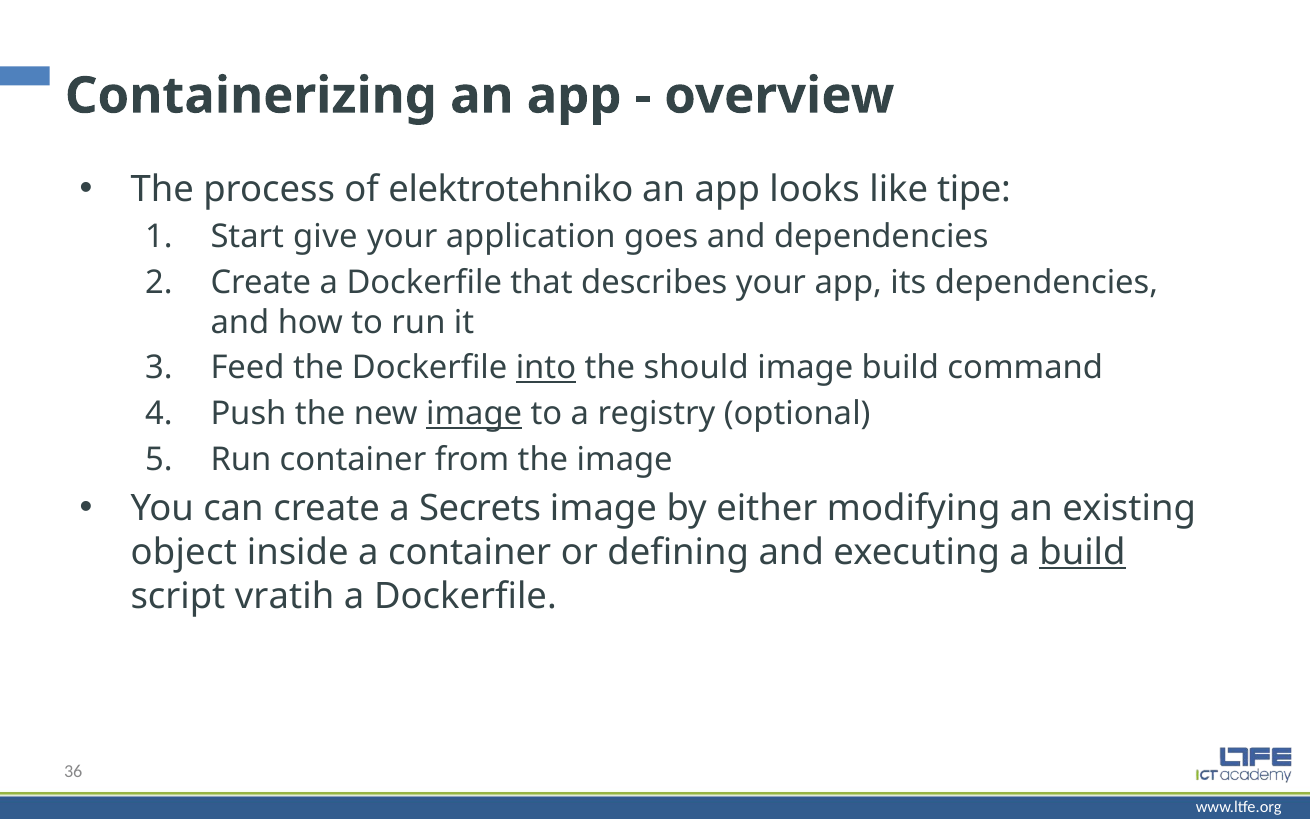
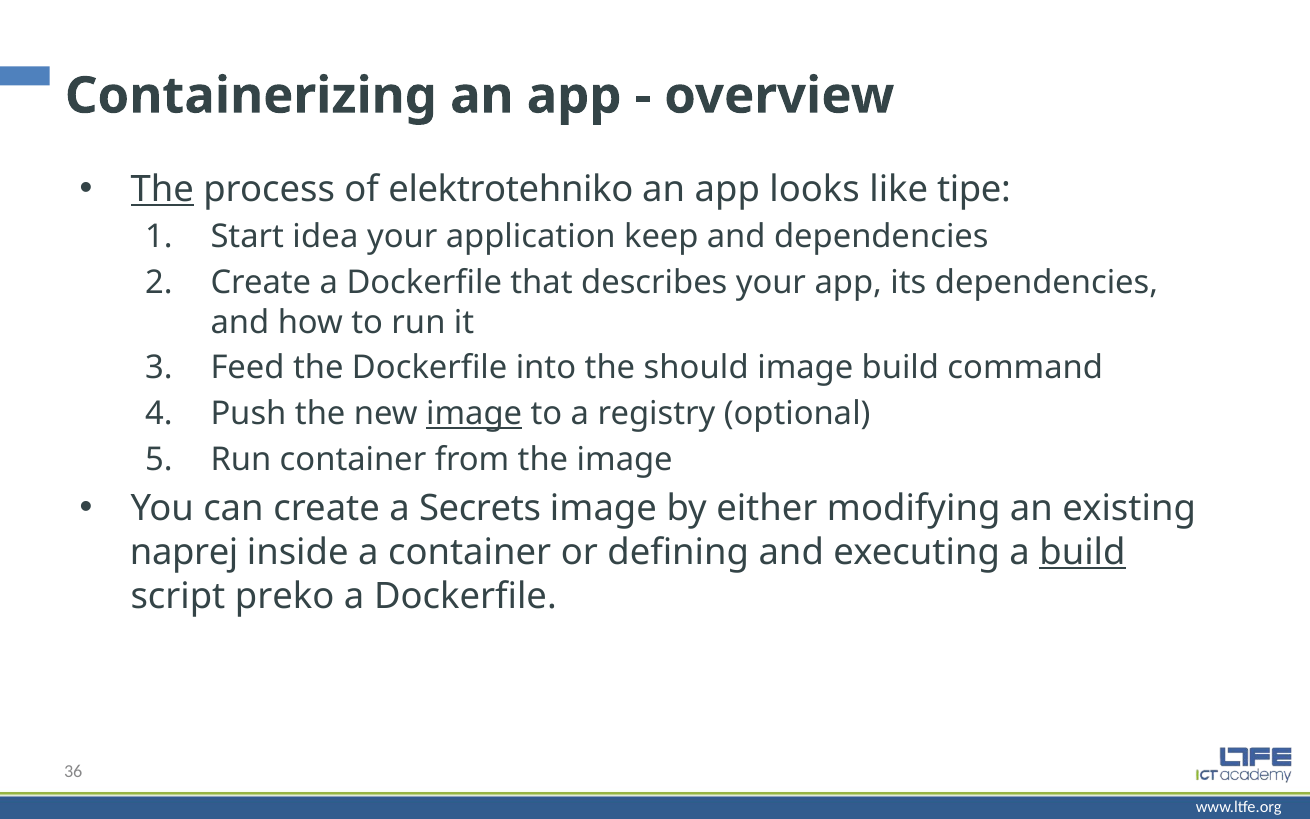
The underline: none -> present (162, 189)
give: give -> idea (325, 237)
goes: goes -> keep (661, 237)
into underline: present -> none (546, 368)
object: object -> naprej (184, 552)
vratih: vratih -> preko (285, 596)
